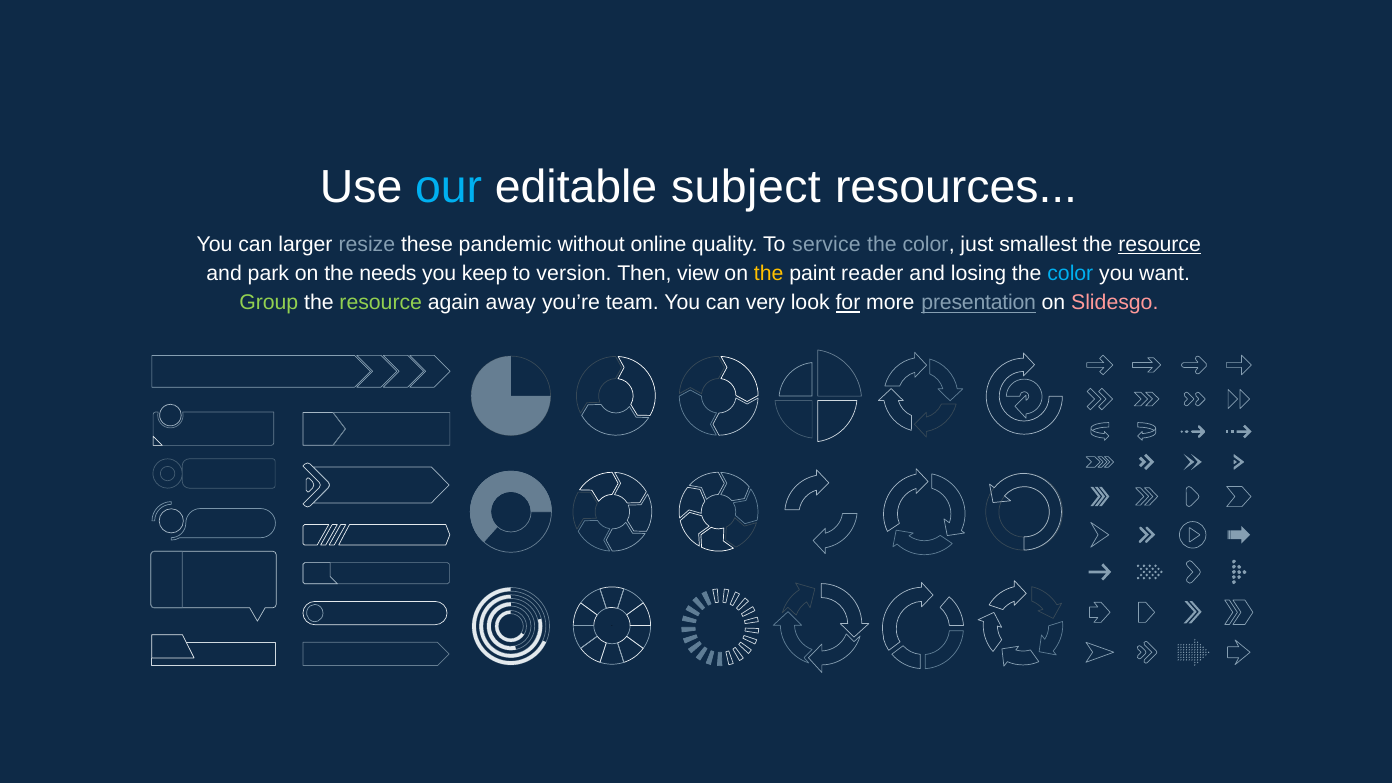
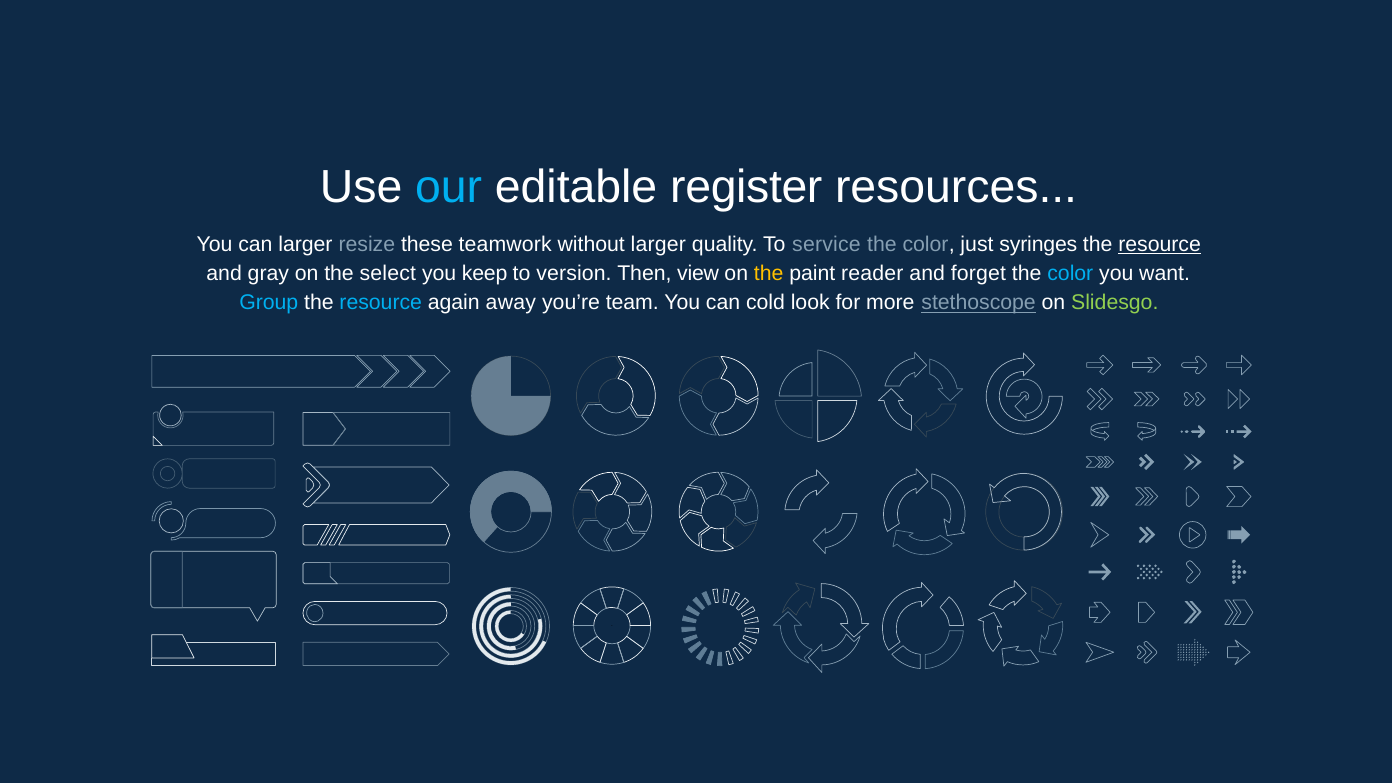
subject: subject -> register (746, 187)
pandemic: pandemic -> teamwork (505, 244)
without online: online -> larger (658, 244)
smallest: smallest -> syringes (1038, 244)
park: park -> gray (268, 274)
needs: needs -> select (388, 274)
losing: losing -> forget (978, 274)
Group colour: light green -> light blue (269, 303)
resource colour: light green -> light blue (381, 303)
very: very -> cold (766, 303)
for underline: present -> none (848, 303)
presentation: presentation -> stethoscope (979, 303)
Slidesgo colour: pink -> light green (1115, 303)
